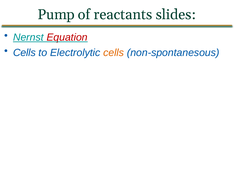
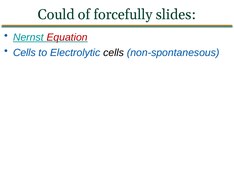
Pump: Pump -> Could (56, 15)
reactants: reactants -> forcefully (123, 15)
cells colour: orange -> black (114, 53)
